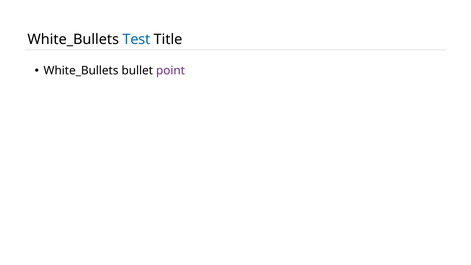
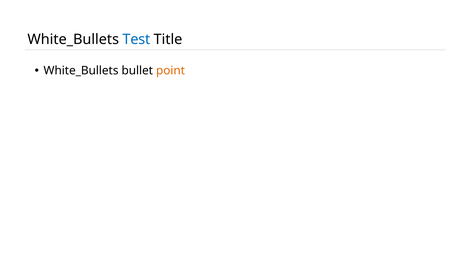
point colour: purple -> orange (171, 71)
